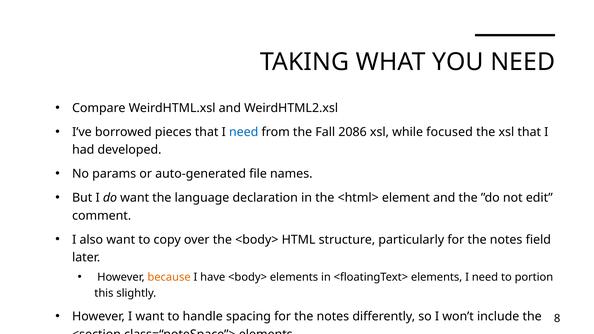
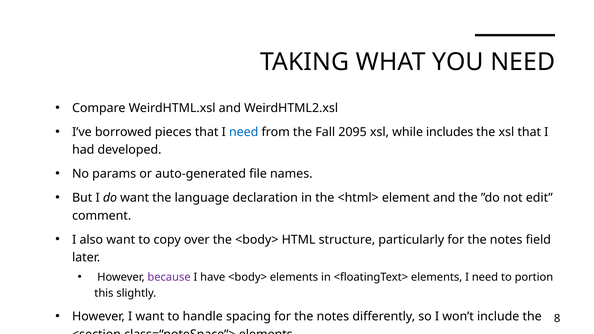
2086: 2086 -> 2095 (353, 132)
focused: focused -> includes (450, 132)
because colour: orange -> purple (169, 277)
